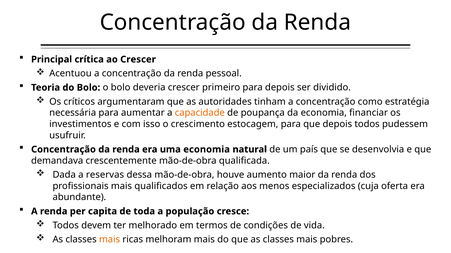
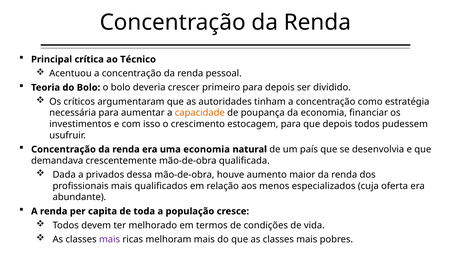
ao Crescer: Crescer -> Técnico (138, 60)
reservas: reservas -> privados (105, 175)
mais colour: orange -> purple (110, 240)
